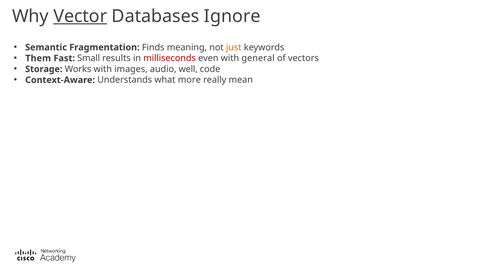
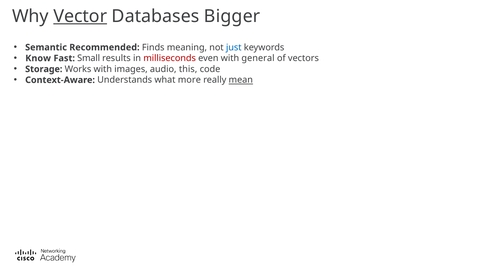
Ignore: Ignore -> Bigger (232, 16)
Fragmentation: Fragmentation -> Recommended (104, 47)
just colour: orange -> blue (234, 47)
Them: Them -> Know (38, 58)
well: well -> this (188, 69)
mean underline: none -> present (241, 80)
